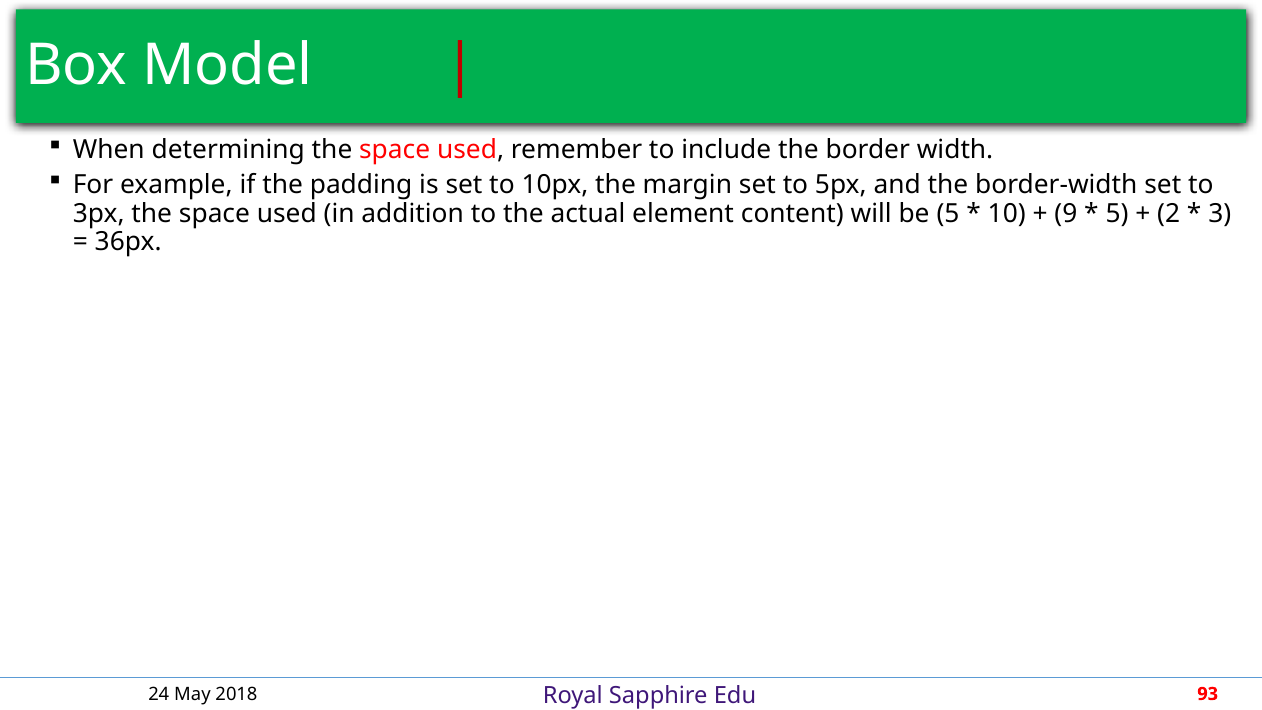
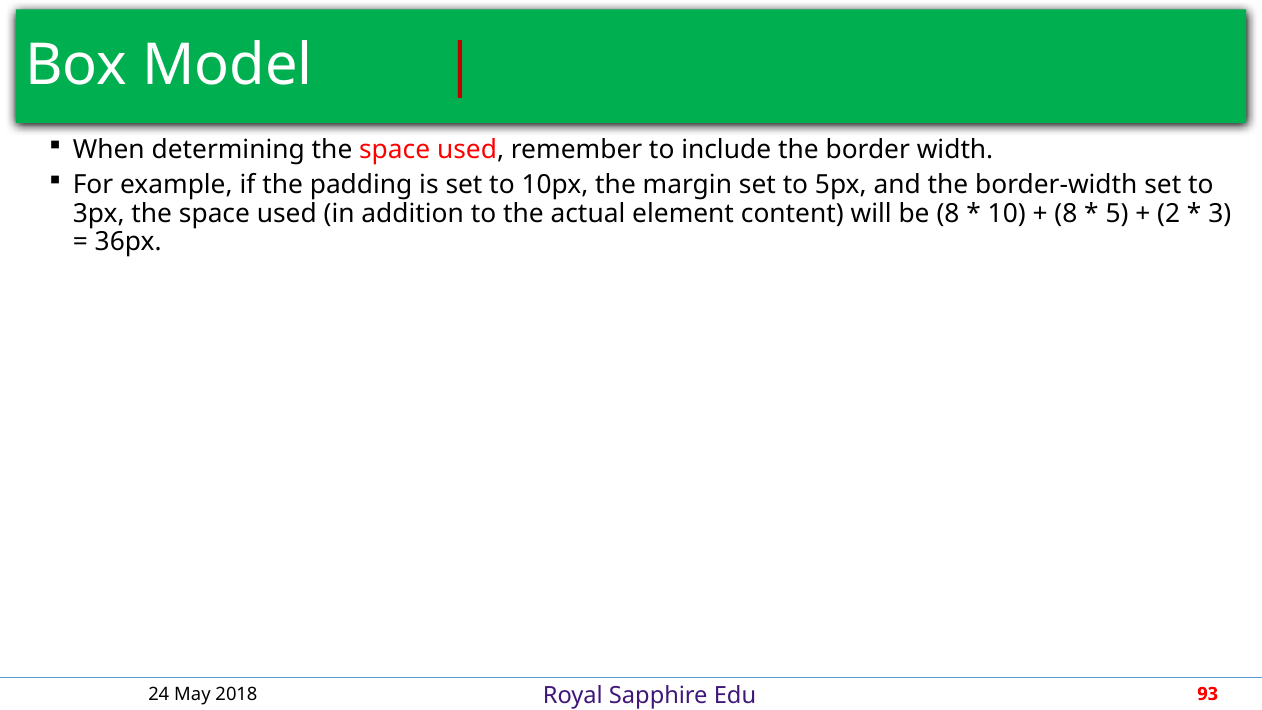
be 5: 5 -> 8 (948, 213)
9: 9 -> 8 (1066, 213)
